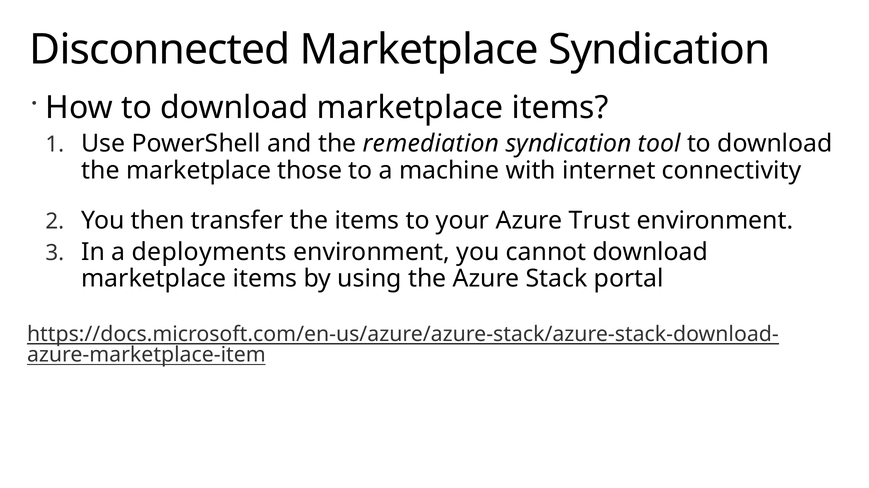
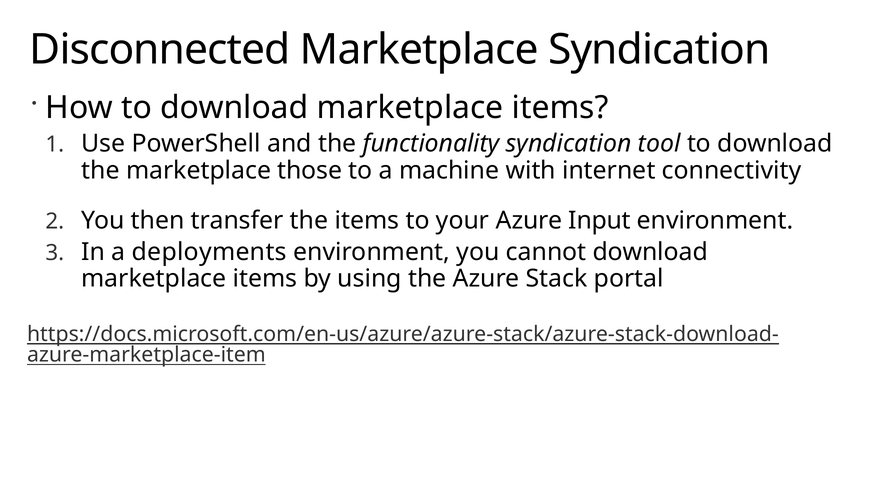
remediation: remediation -> functionality (431, 144)
Trust: Trust -> Input (600, 221)
